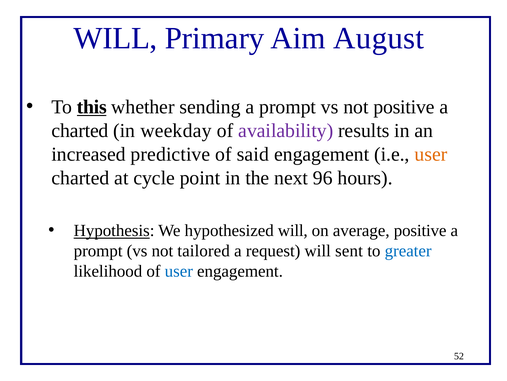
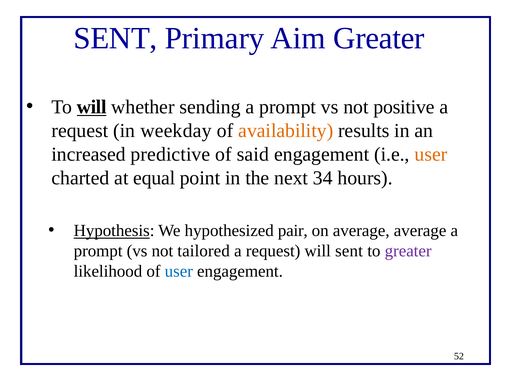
WILL: WILL -> SENT (115, 38)
Aim August: August -> Greater (379, 38)
To this: this -> will (92, 107)
charted: charted -> request (80, 130)
availability colour: purple -> orange (286, 130)
cycle: cycle -> equal (154, 177)
96: 96 -> 34 (323, 177)
hypothesized will: will -> pair (293, 230)
average positive: positive -> average (420, 230)
greater colour: blue -> purple (408, 250)
